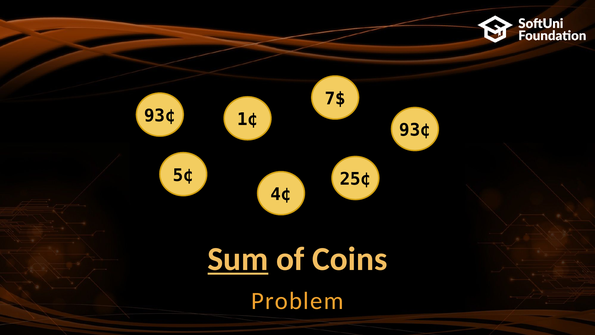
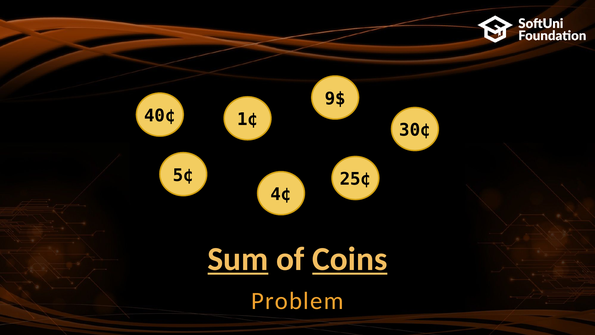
7$: 7$ -> 9$ (335, 99)
93¢: 93¢ -> 40¢ (160, 116)
93¢: 93¢ -> 30¢ (415, 130)
Coins underline: none -> present (350, 259)
